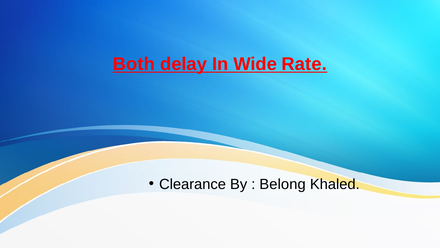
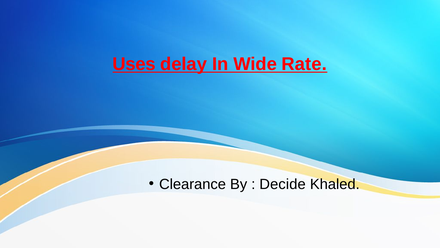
Both: Both -> Uses (134, 64)
Belong: Belong -> Decide (283, 184)
